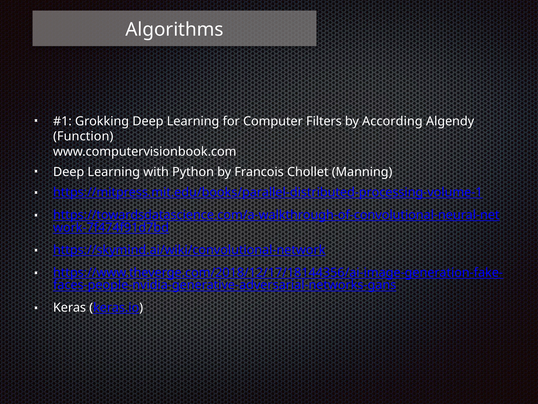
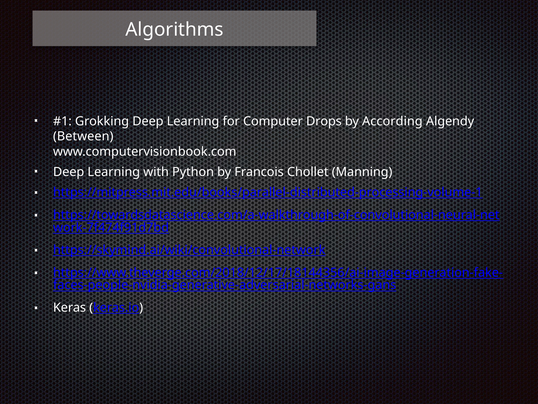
Filters: Filters -> Drops (324, 121)
Function: Function -> Between (83, 136)
